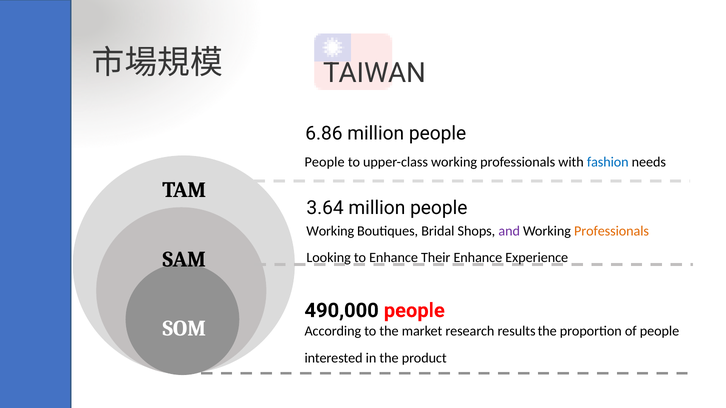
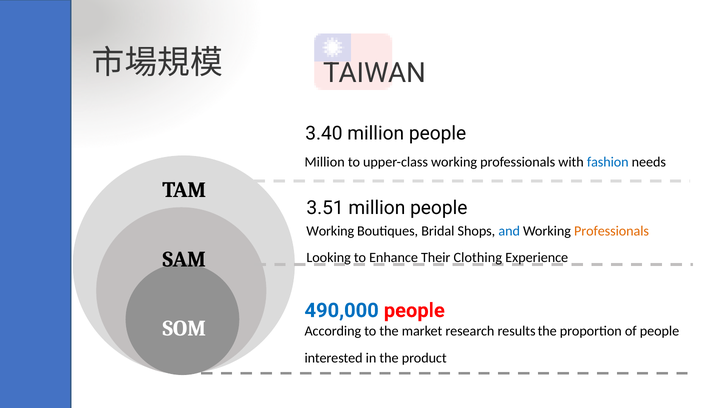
6.86: 6.86 -> 3.40 (324, 133)
People: People -> Million (325, 162)
3.64: 3.64 -> 3.51 (325, 208)
and colour: purple -> blue (509, 231)
Their Enhance: Enhance -> Clothing (478, 258)
490,000 colour: black -> blue (342, 311)
